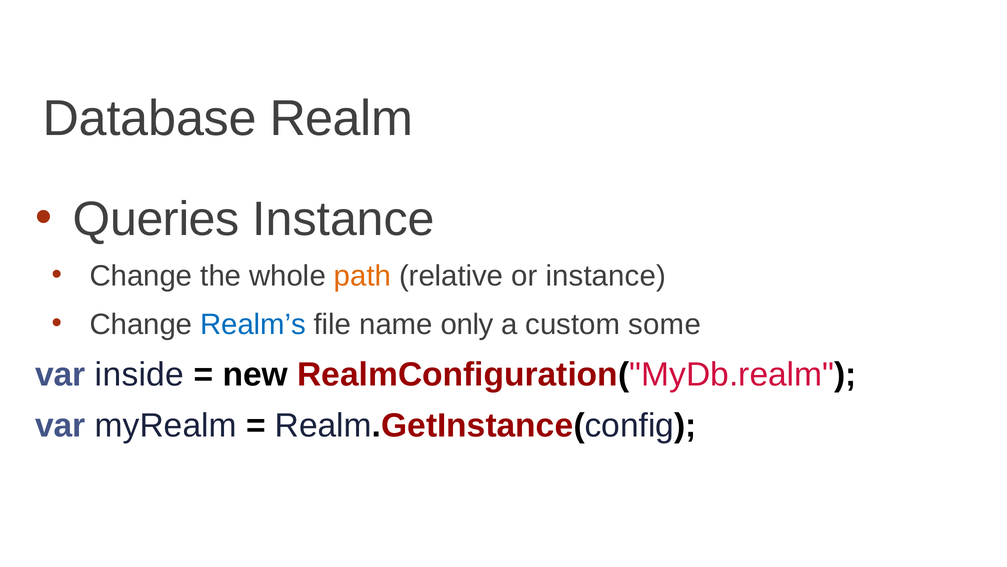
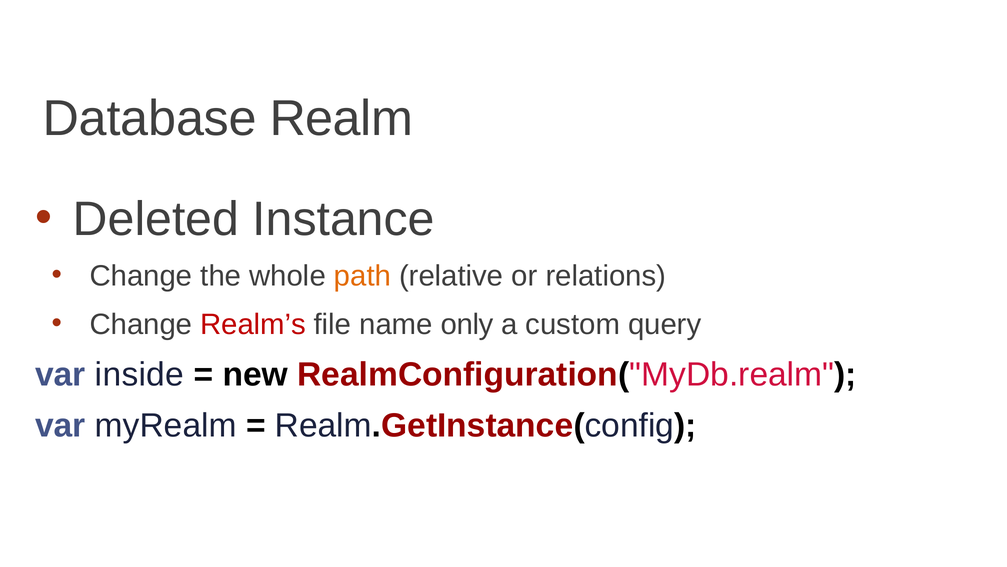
Queries: Queries -> Deleted (156, 219)
or instance: instance -> relations (606, 276)
Realm’s colour: blue -> red (253, 324)
some: some -> query (665, 324)
